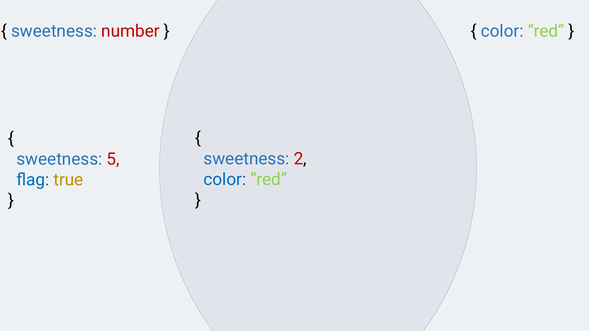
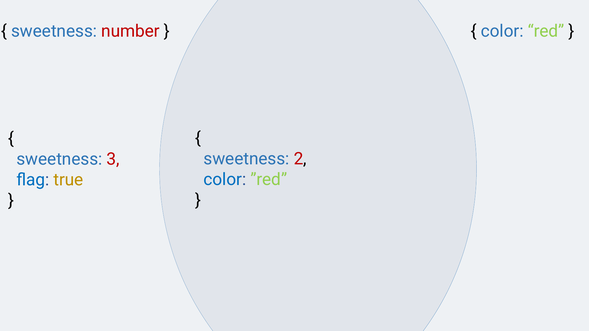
5: 5 -> 3 (113, 159)
